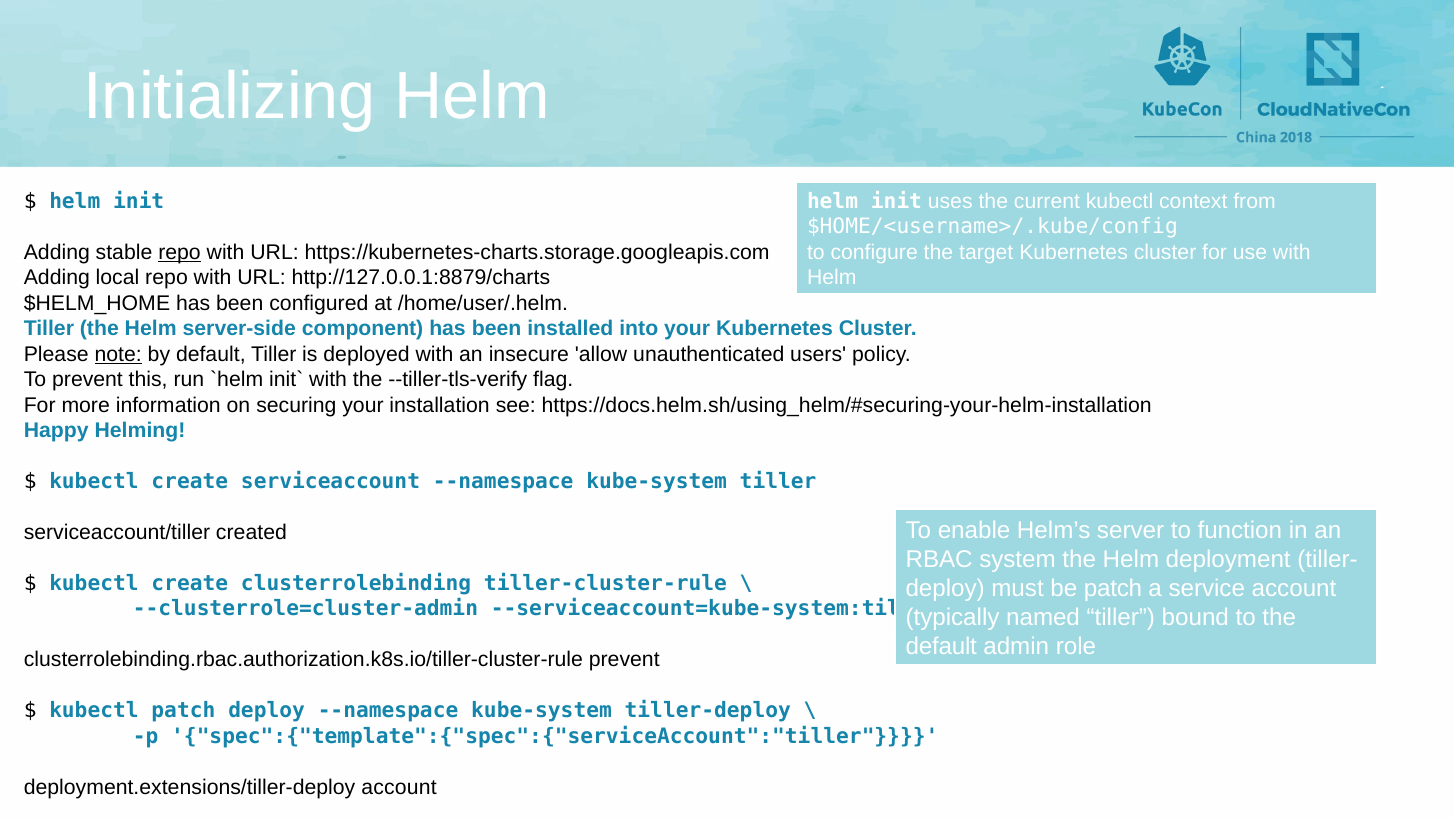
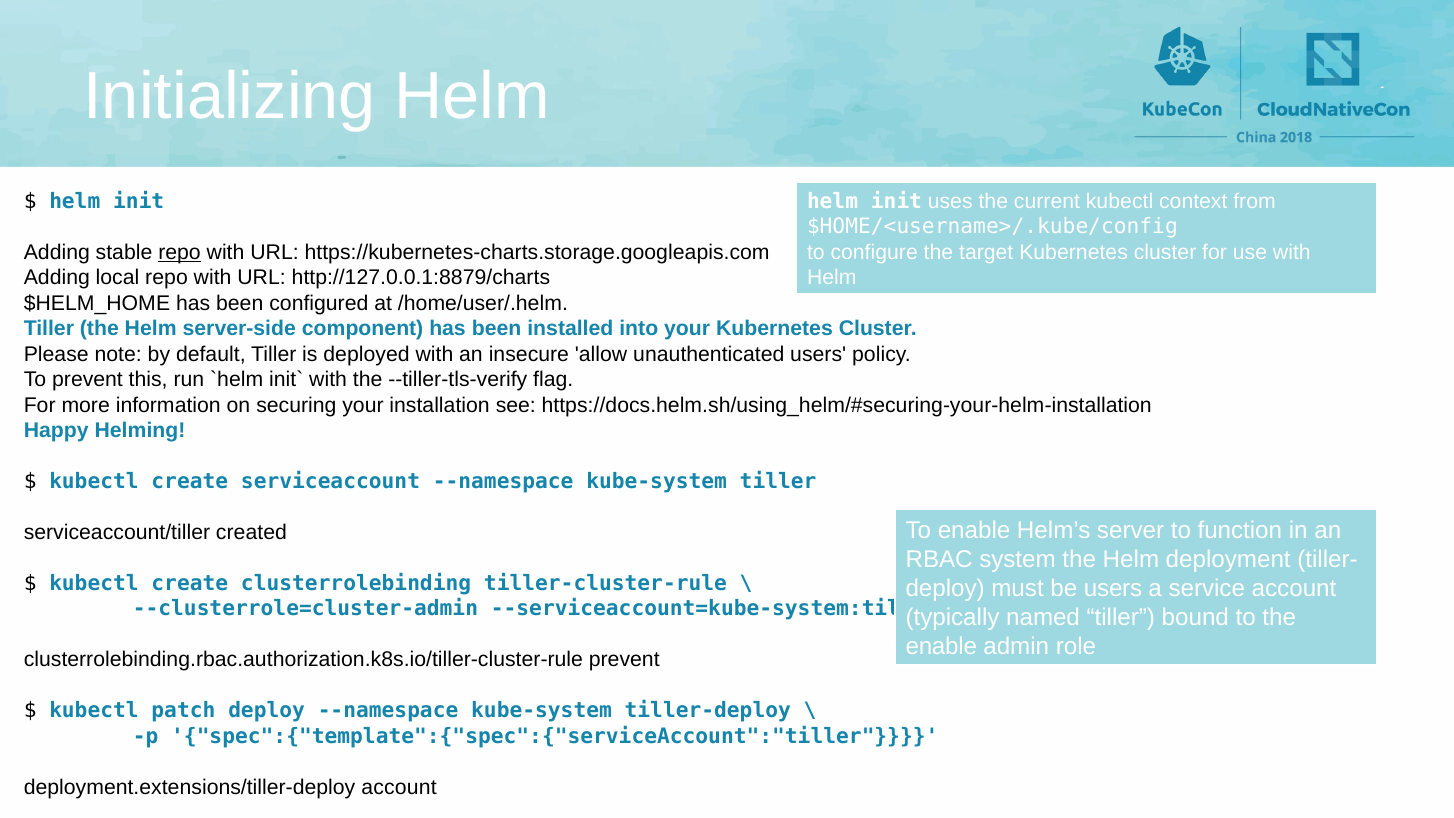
note underline: present -> none (118, 354)
be patch: patch -> users (1113, 588)
default: default -> enable (941, 647)
